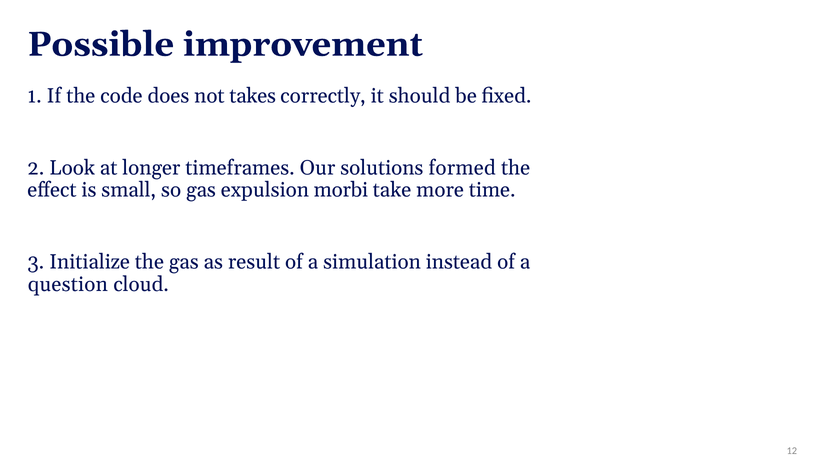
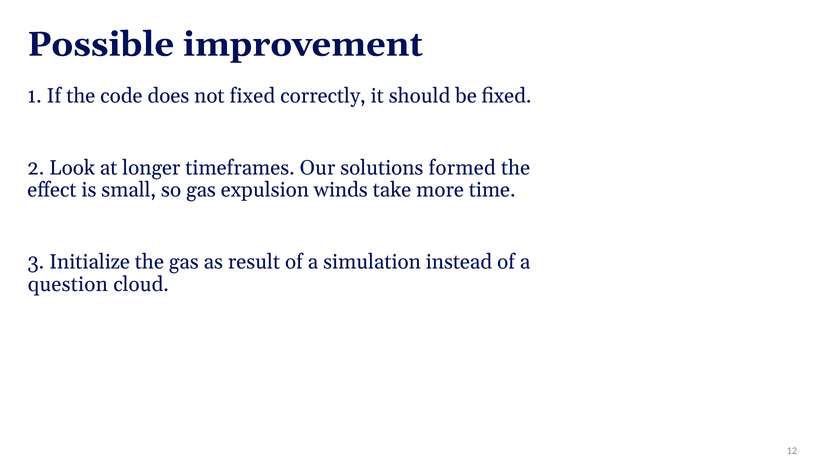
not takes: takes -> fixed (252, 96)
morbi: morbi -> winds (341, 190)
